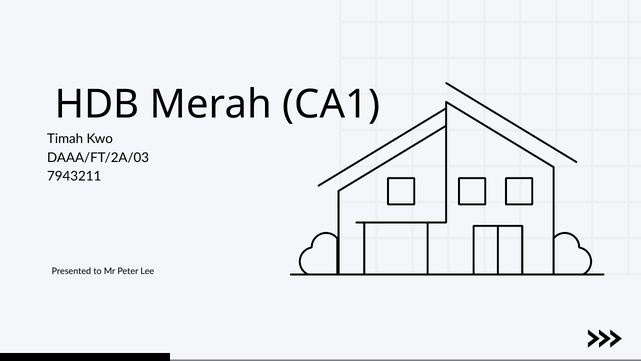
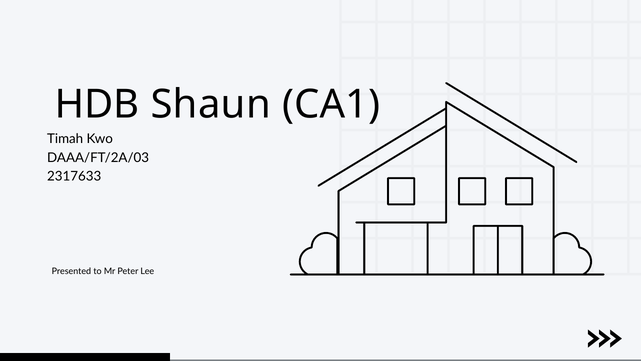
Merah: Merah -> Shaun (211, 104)
7943211: 7943211 -> 2317633 (74, 176)
